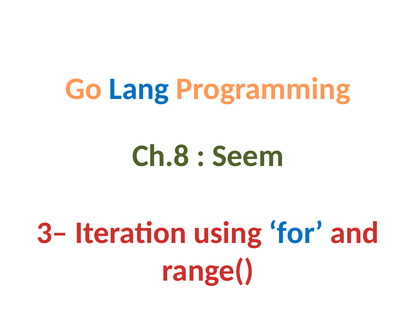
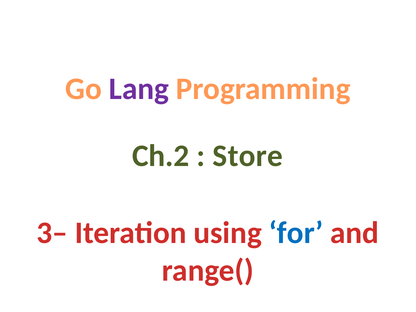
Lang colour: blue -> purple (139, 89)
Ch.8: Ch.8 -> Ch.2 (161, 156)
Seem: Seem -> Store (248, 156)
